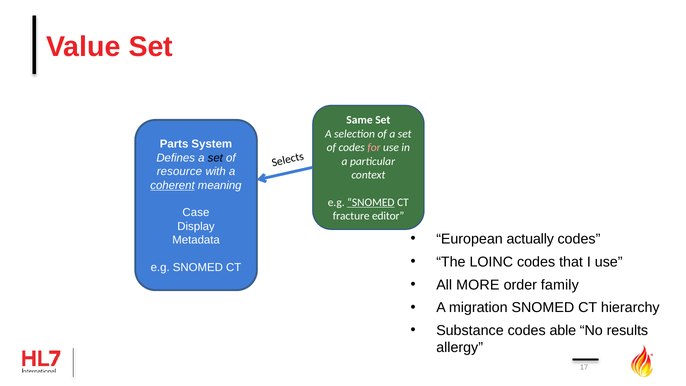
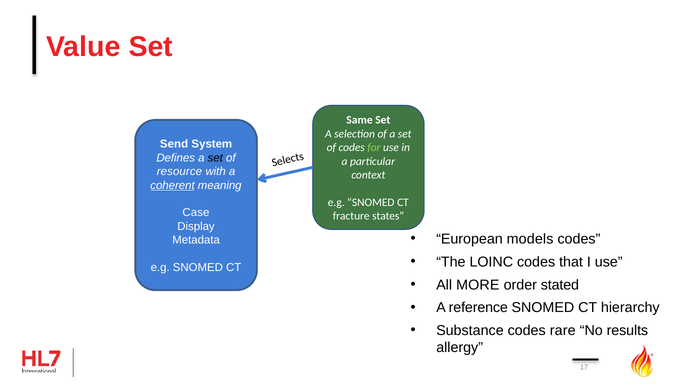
Parts: Parts -> Send (174, 144)
for colour: pink -> light green (374, 148)
SNOMED underline: present -> none (371, 202)
editor: editor -> states (388, 216)
actually: actually -> models (530, 239)
family: family -> stated (560, 285)
migration: migration -> reference (478, 308)
able: able -> rare (563, 330)
